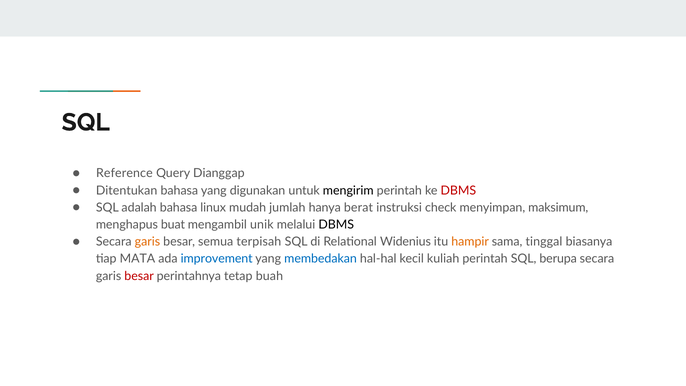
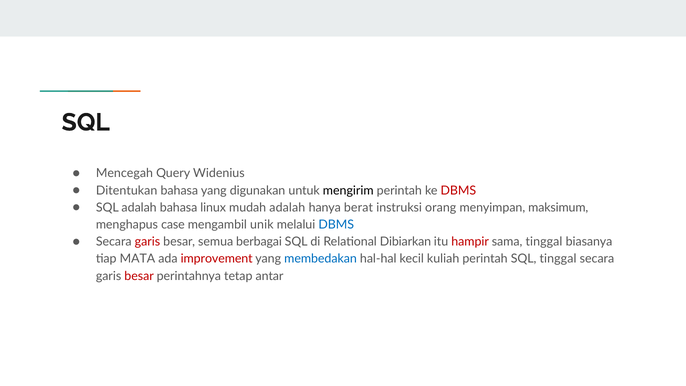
Reference: Reference -> Mencegah (124, 173)
Dianggap: Dianggap -> Widenius (219, 173)
mudah jumlah: jumlah -> adalah (287, 208)
check: check -> orang (441, 208)
buat: buat -> case (173, 225)
DBMS colour: black -> blue (336, 225)
garis colour: orange -> red (147, 242)
terpisah: terpisah -> berbagai (259, 242)
Widenius: Widenius -> Dibiarkan (405, 242)
hampir colour: orange -> red (470, 242)
improvement colour: blue -> red (217, 259)
SQL berupa: berupa -> tinggal (558, 259)
buah: buah -> antar (270, 276)
